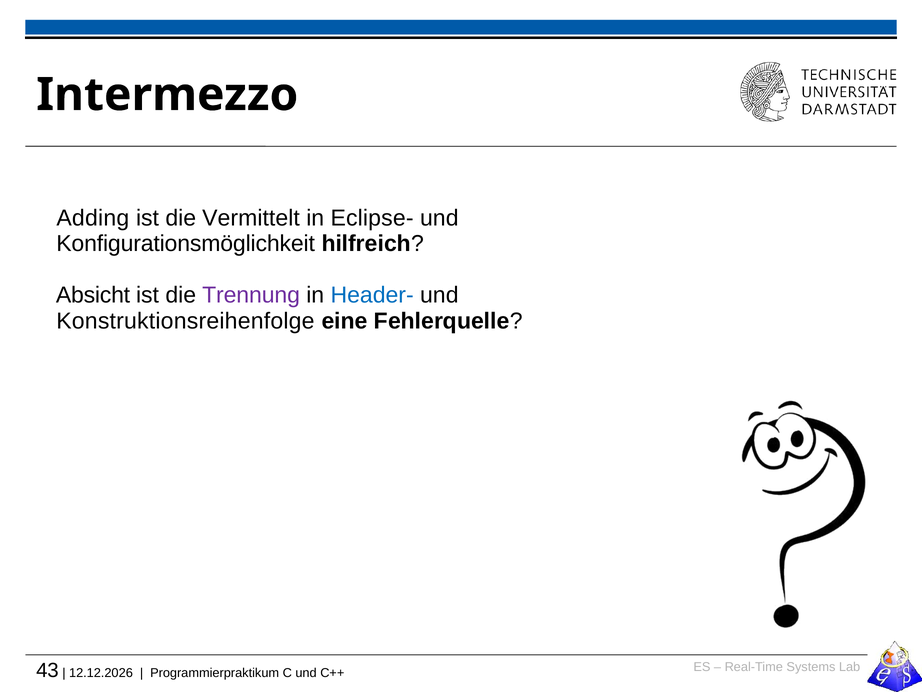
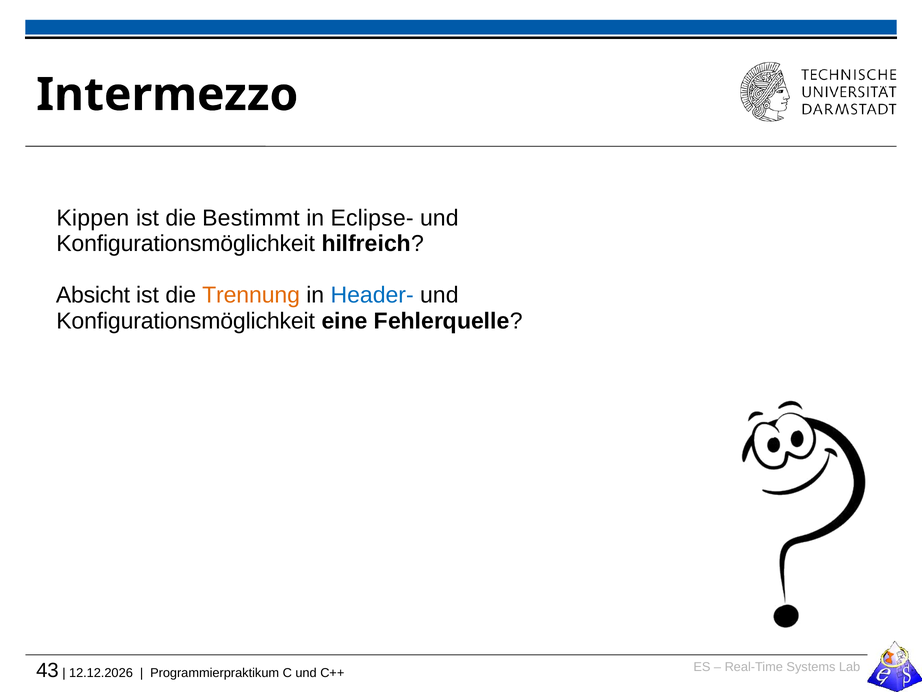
Adding: Adding -> Kippen (93, 218)
Vermittelt: Vermittelt -> Bestimmt (251, 218)
Trennung colour: purple -> orange (251, 295)
Konstruktionsreihenfolge: Konstruktionsreihenfolge -> Konfigurationsmöglichkeit (186, 321)
